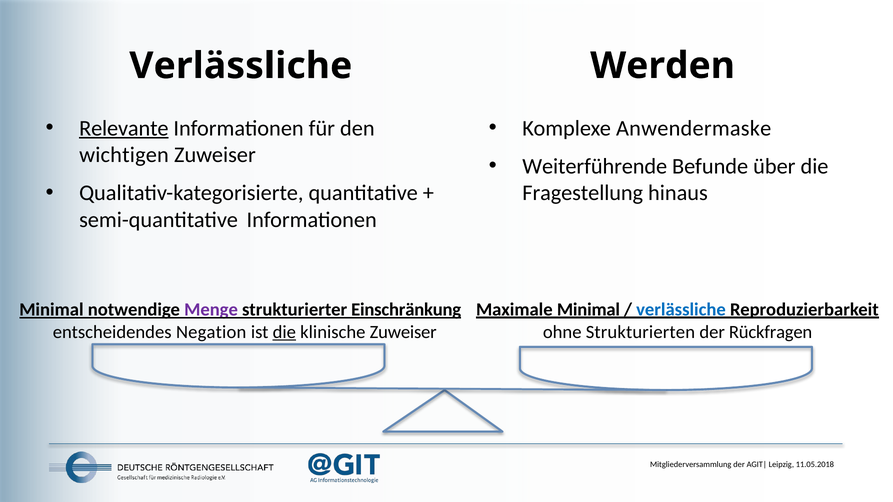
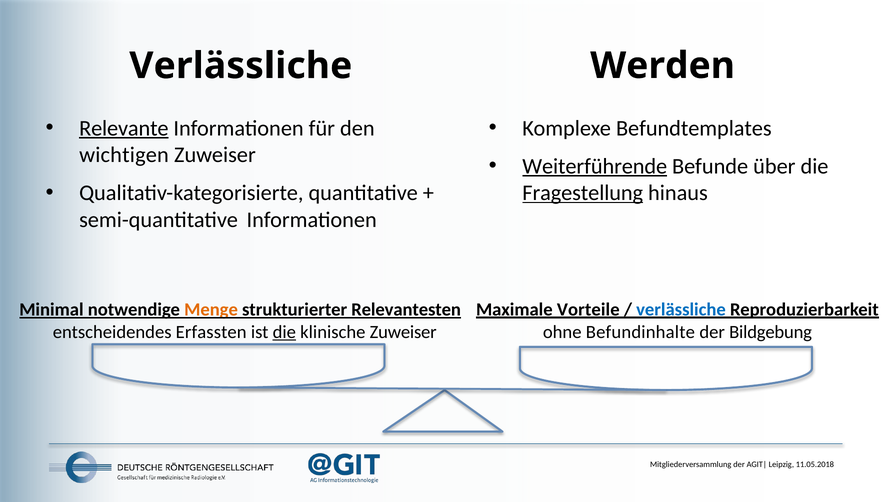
Anwendermaske: Anwendermaske -> Befundtemplates (694, 128)
Weiterführende underline: none -> present (595, 166)
Fragestellung underline: none -> present (583, 193)
Maximale Minimal: Minimal -> Vorteile (588, 310)
Menge colour: purple -> orange (211, 310)
Einschränkung: Einschränkung -> Relevantesten (406, 310)
Strukturierten: Strukturierten -> Befundinhalte (640, 332)
Rückfragen: Rückfragen -> Bildgebung (771, 332)
Negation: Negation -> Erfassten (211, 332)
